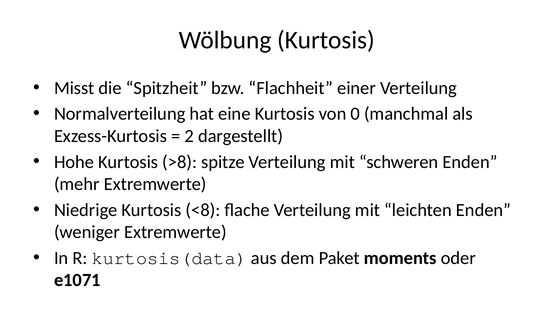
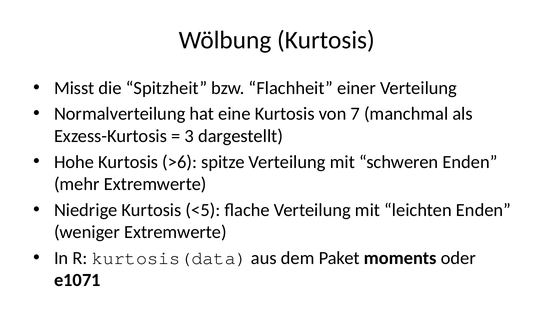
0: 0 -> 7 (355, 114)
2: 2 -> 3 (189, 136)
>8: >8 -> >6 (180, 162)
<8: <8 -> <5 (203, 210)
